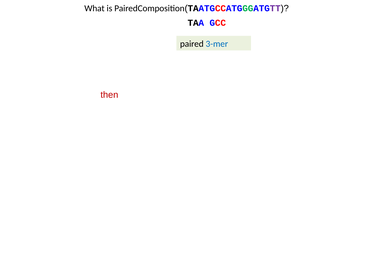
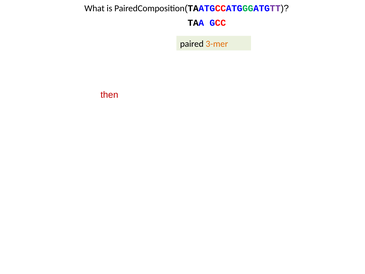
3-mer colour: blue -> orange (217, 44)
